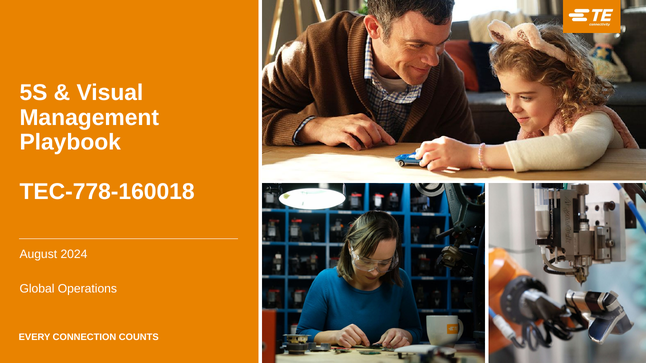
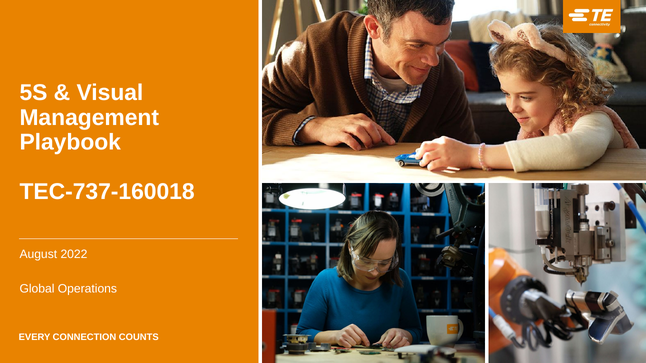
TEC-778-160018: TEC-778-160018 -> TEC-737-160018 (107, 192)
2024: 2024 -> 2022 (74, 255)
